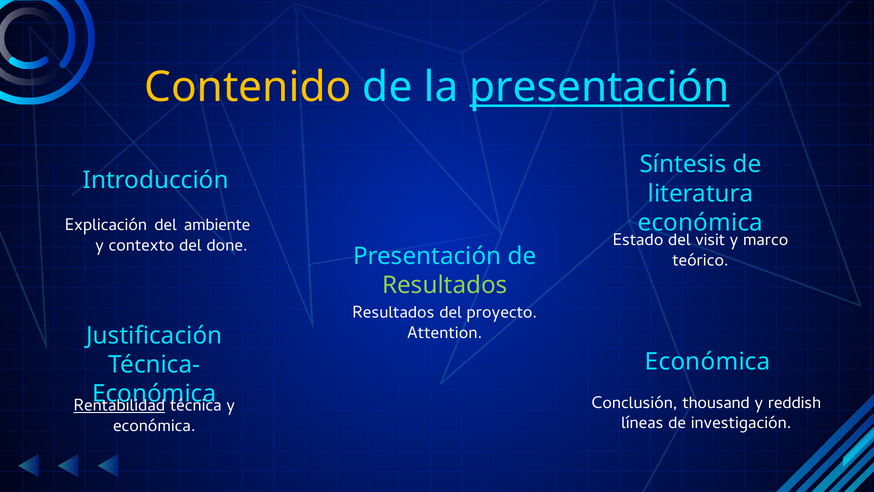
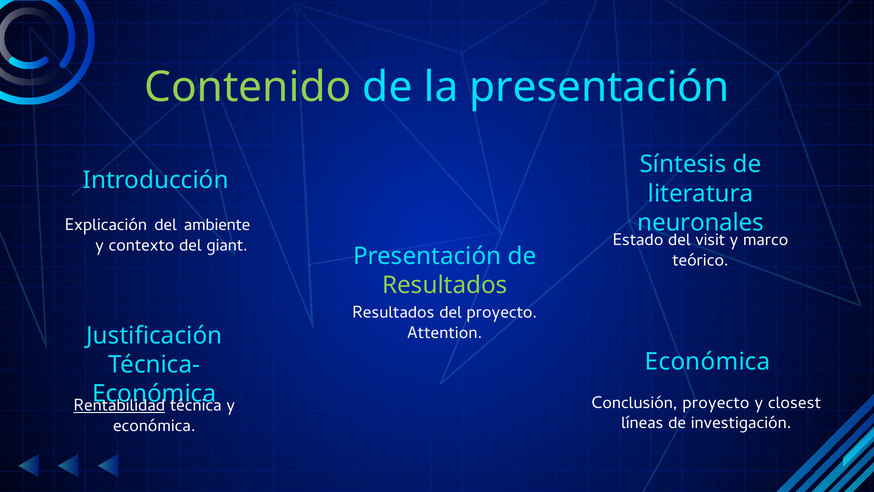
Contenido colour: yellow -> light green (248, 87)
presentación underline: present -> none (599, 87)
económica: económica -> neuronales (701, 223)
done: done -> giant (227, 245)
Conclusión thousand: thousand -> proyecto (716, 402)
reddish: reddish -> closest (794, 402)
